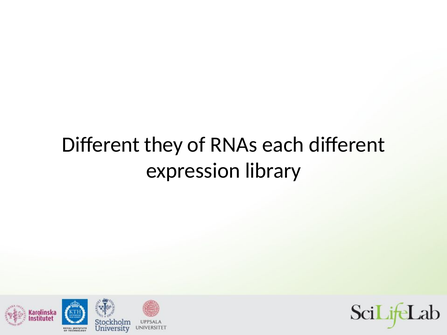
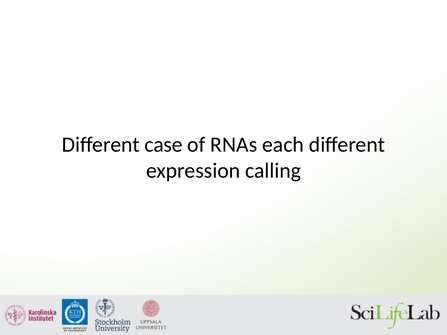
they: they -> case (164, 145)
library: library -> calling (273, 171)
